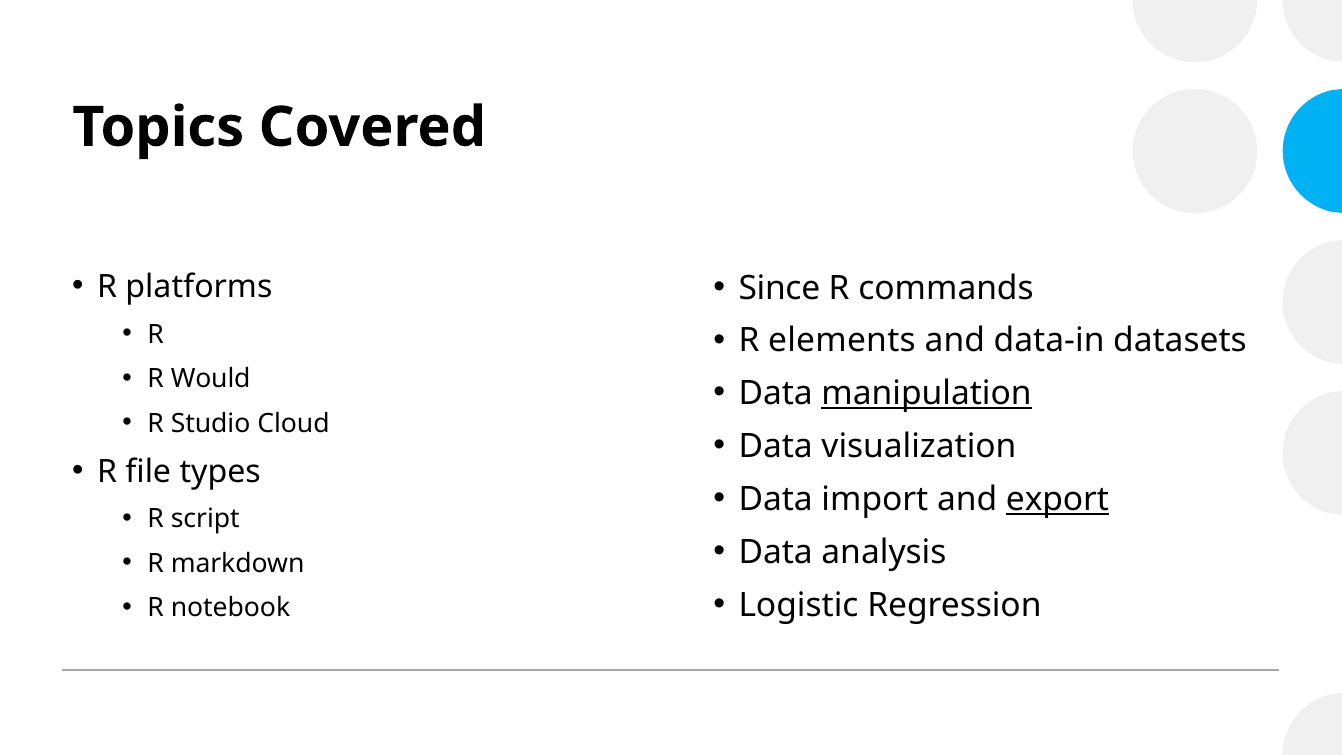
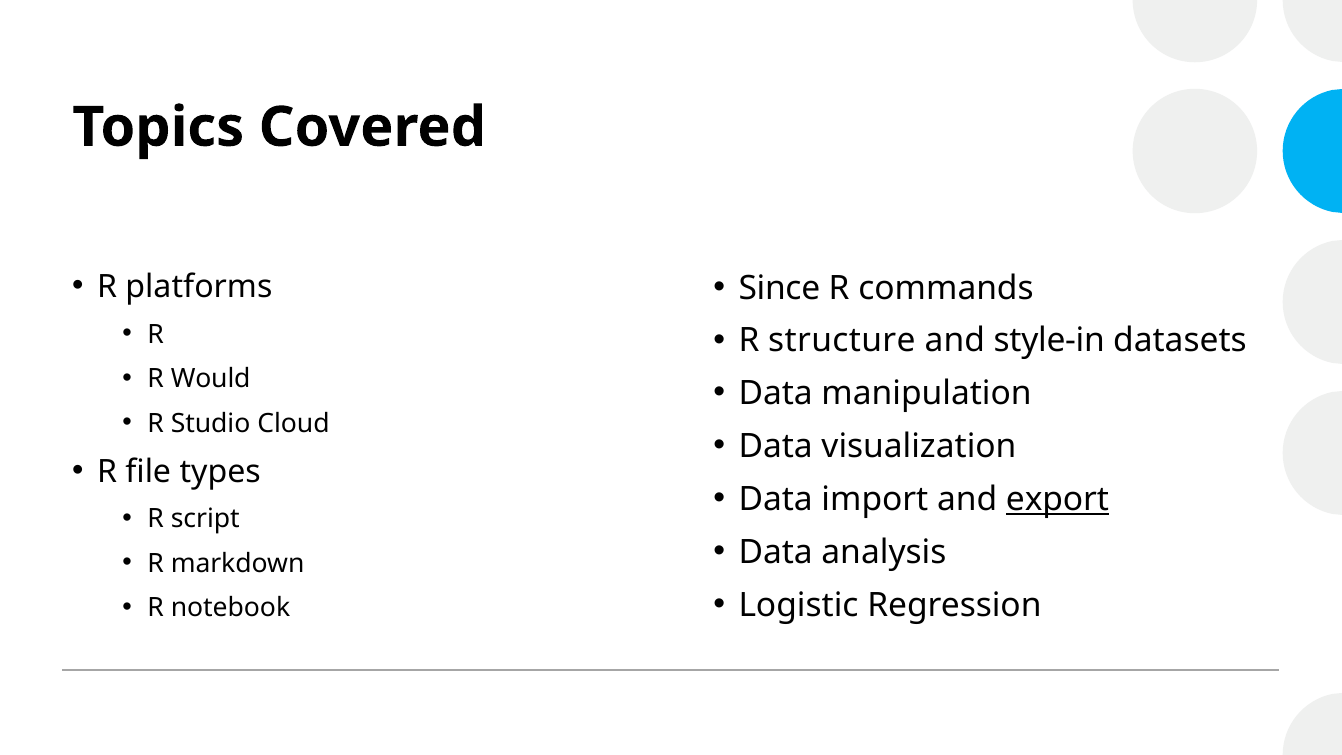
elements: elements -> structure (842, 341)
data-in: data-in -> style-in (1049, 341)
manipulation underline: present -> none (927, 394)
